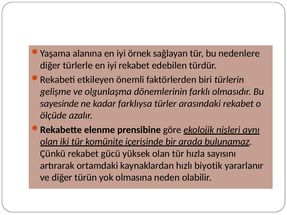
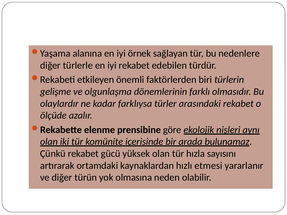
sayesinde: sayesinde -> olaylardır (59, 104)
biyotik: biyotik -> etmesi (208, 166)
